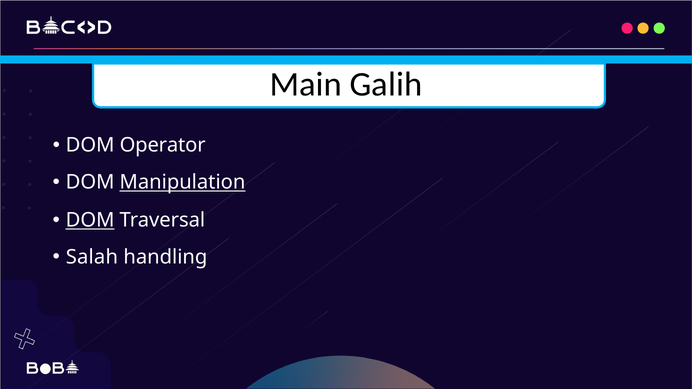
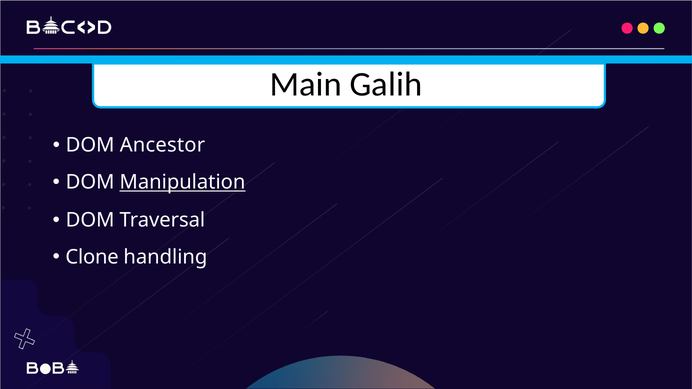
Operator: Operator -> Ancestor (162, 145)
DOM underline: present -> none (90, 220)
Salah: Salah -> Clone (92, 257)
